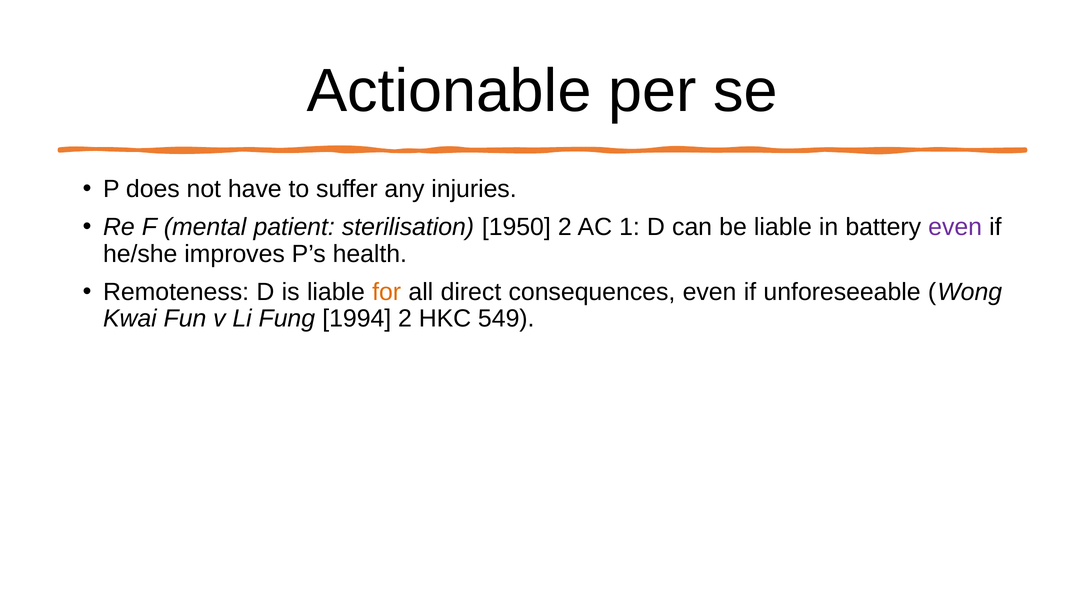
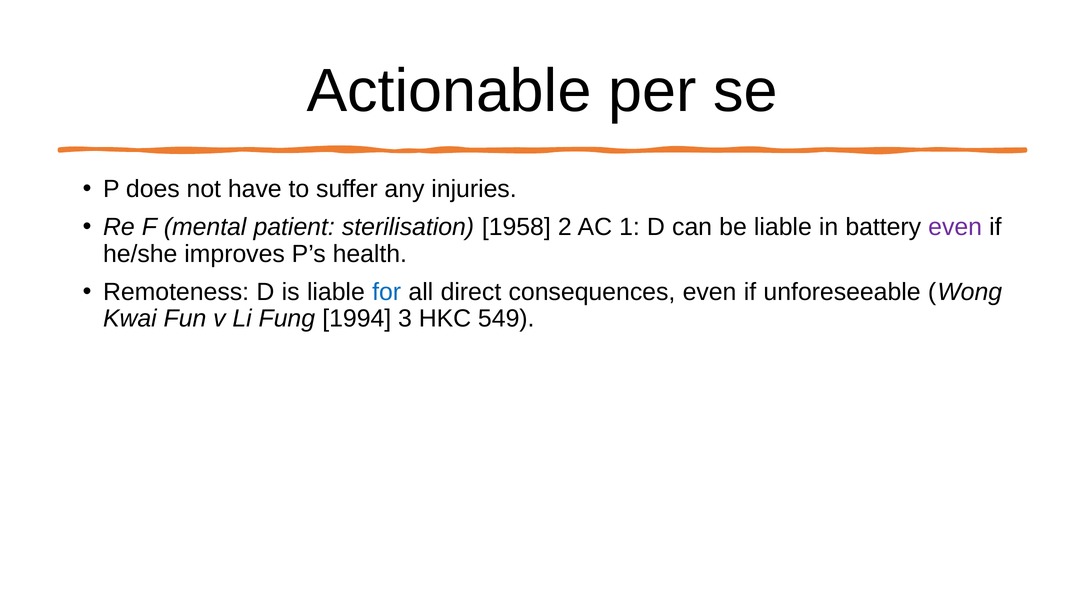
1950: 1950 -> 1958 (516, 227)
for colour: orange -> blue (387, 292)
1994 2: 2 -> 3 (405, 319)
